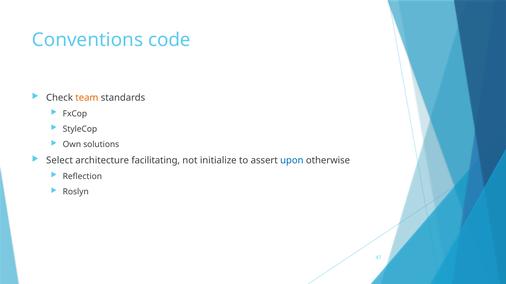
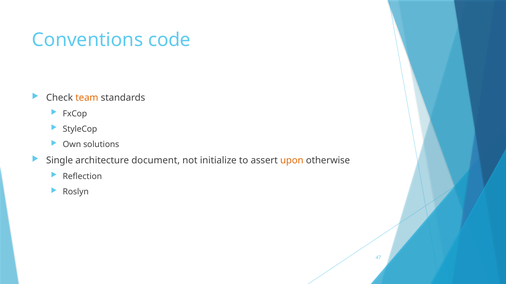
Select: Select -> Single (60, 161)
facilitating: facilitating -> document (156, 161)
upon colour: blue -> orange (292, 161)
